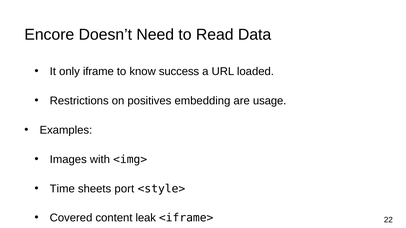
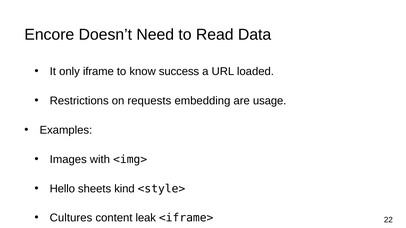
positives: positives -> requests (149, 101)
Time: Time -> Hello (62, 189)
port: port -> kind (124, 189)
Covered: Covered -> Cultures (71, 218)
